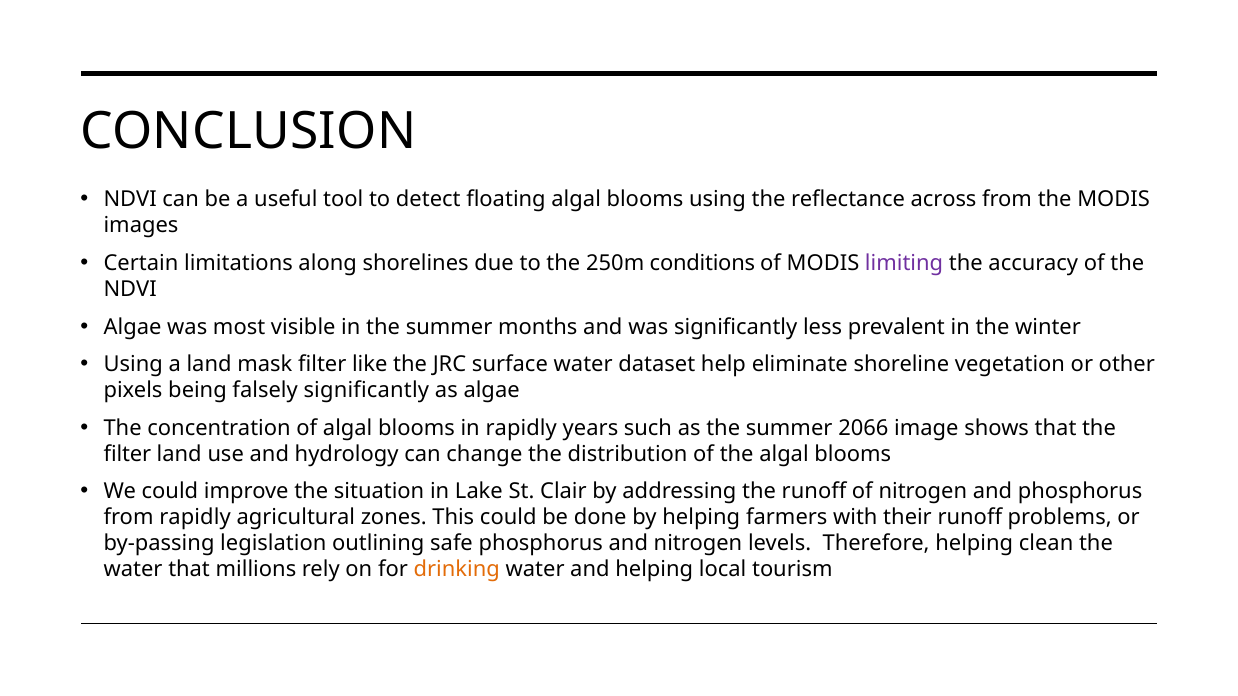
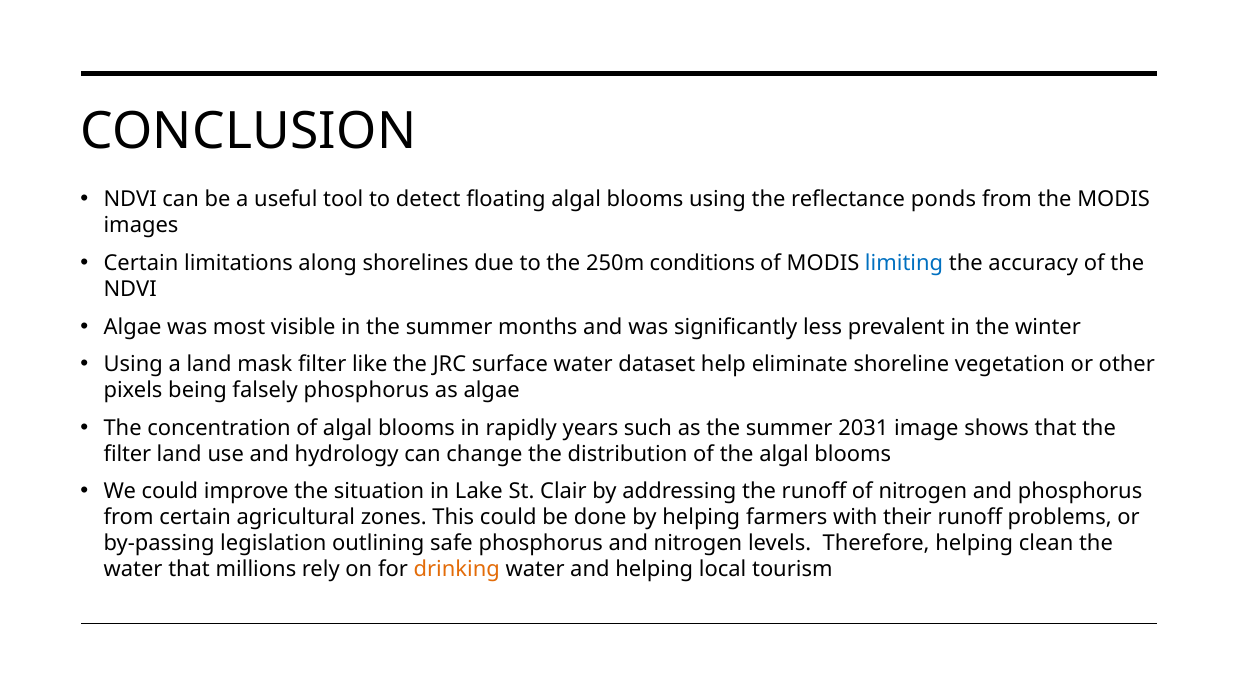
across: across -> ponds (943, 200)
limiting colour: purple -> blue (904, 263)
falsely significantly: significantly -> phosphorus (366, 391)
2066: 2066 -> 2031 (863, 428)
from rapidly: rapidly -> certain (195, 518)
